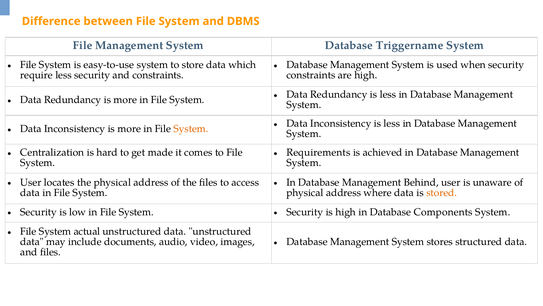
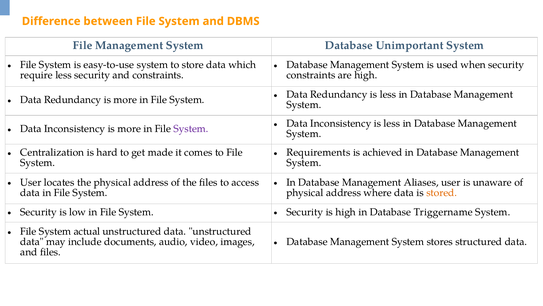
Triggername: Triggername -> Unimportant (410, 45)
System colour: orange -> purple (191, 128)
Behind: Behind -> Aliases (421, 182)
Components: Components -> Triggername (443, 212)
